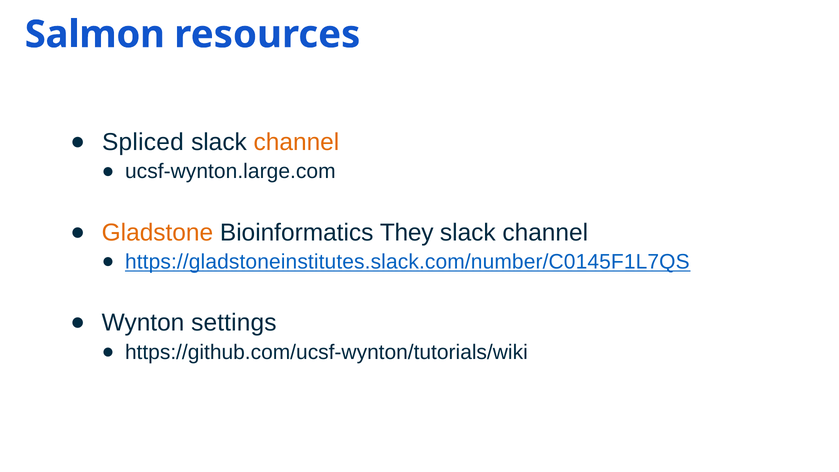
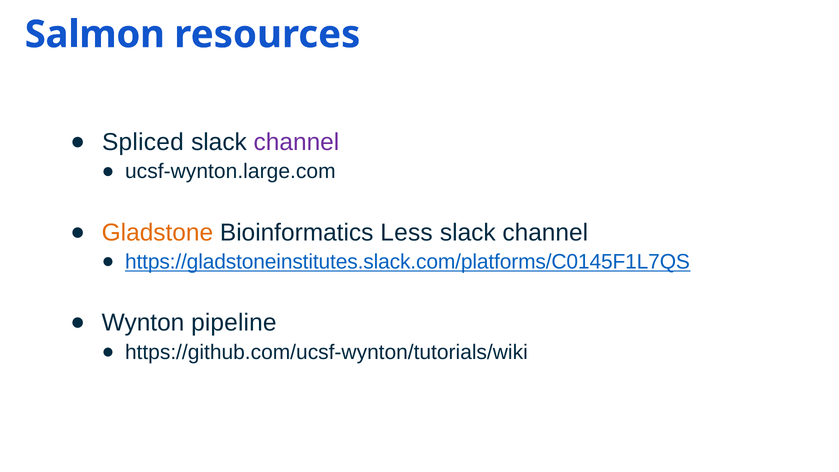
channel colour: orange -> purple (296, 142)
They: They -> Less (407, 233)
https://gladstoneinstitutes.slack.com/number/C0145F1L7QS: https://gladstoneinstitutes.slack.com/number/C0145F1L7QS -> https://gladstoneinstitutes.slack.com/platforms/C0145F1L7QS (407, 262)
settings: settings -> pipeline (234, 323)
